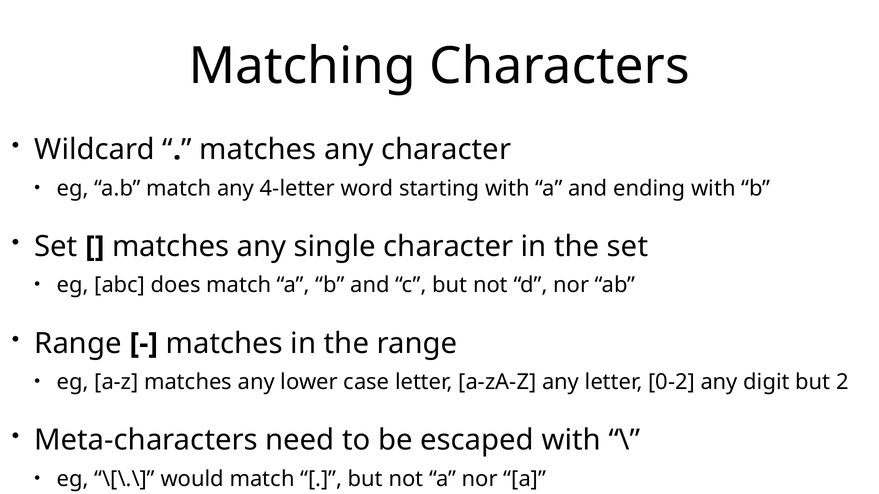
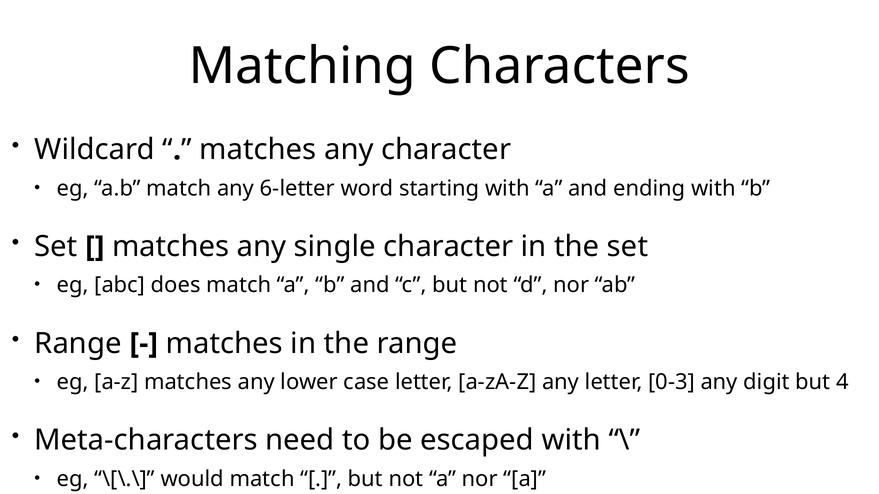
4-letter: 4-letter -> 6-letter (297, 189)
0-2: 0-2 -> 0-3 (672, 382)
2: 2 -> 4 (842, 382)
